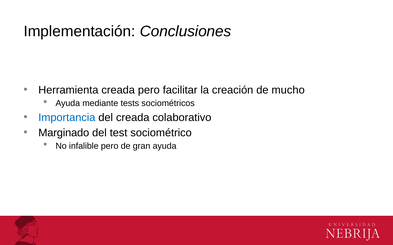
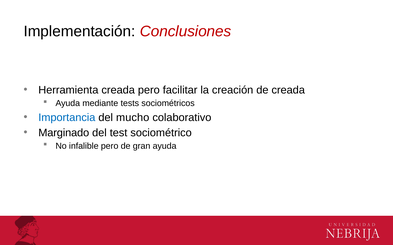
Conclusiones colour: black -> red (186, 31)
de mucho: mucho -> creada (288, 90)
del creada: creada -> mucho (133, 118)
